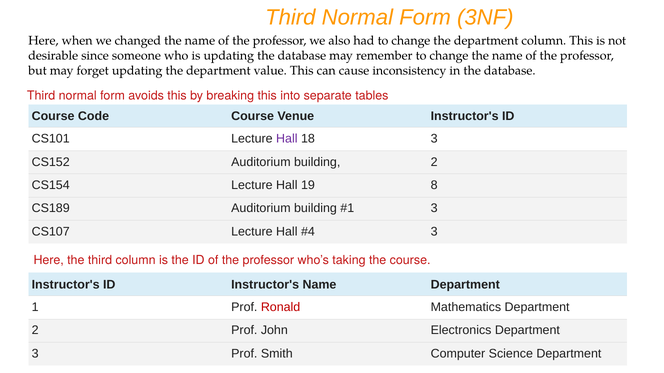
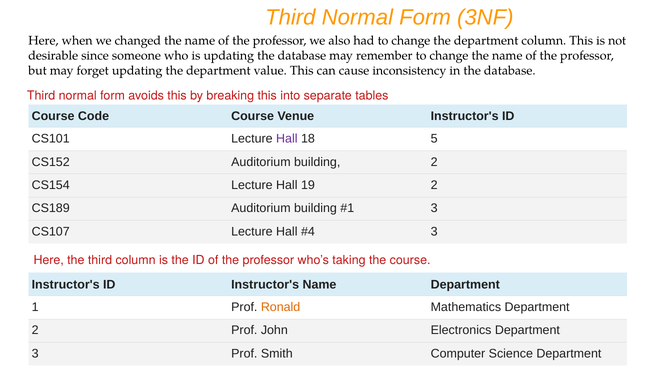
18 3: 3 -> 5 (434, 139)
19 8: 8 -> 2 (434, 185)
Ronald colour: red -> orange (281, 308)
